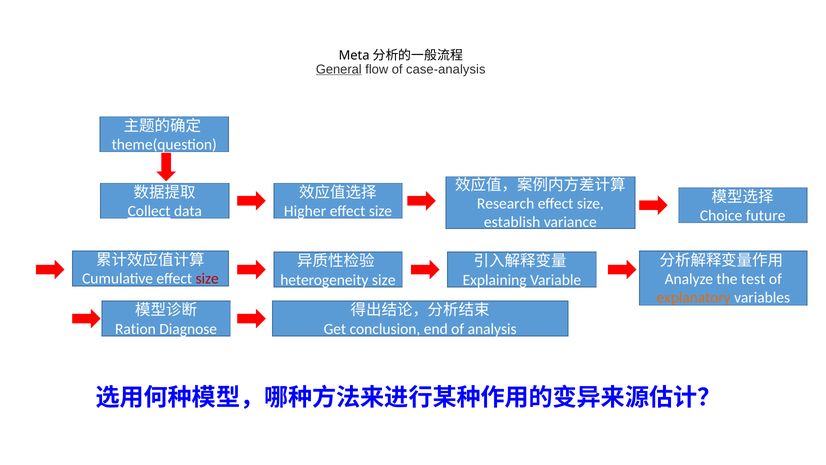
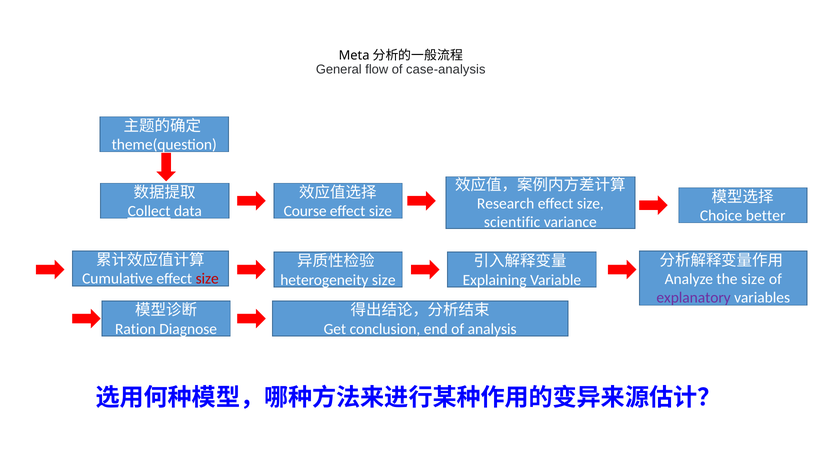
General underline: present -> none (339, 69)
Higher: Higher -> Course (305, 211)
future: future -> better (766, 215)
establish: establish -> scientific (512, 222)
the test: test -> size (753, 279)
explanatory colour: orange -> purple (694, 298)
